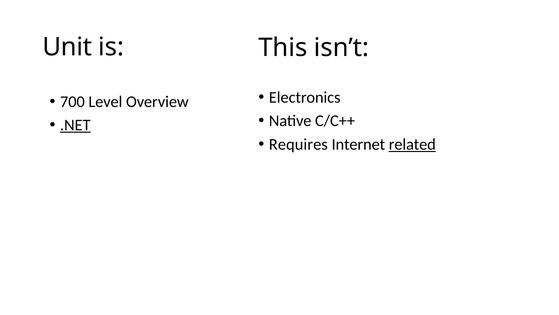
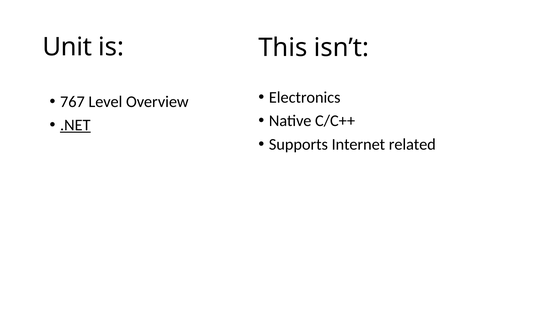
700: 700 -> 767 (72, 101)
Requires: Requires -> Supports (298, 144)
related underline: present -> none (412, 144)
